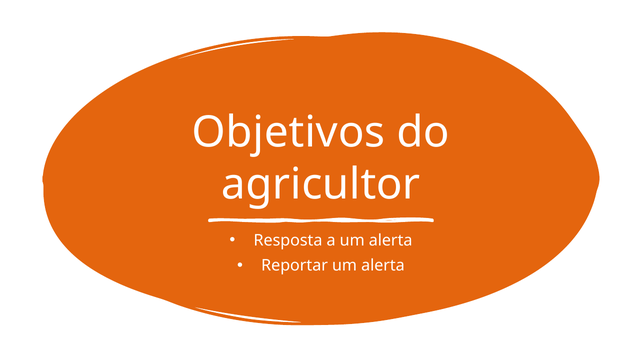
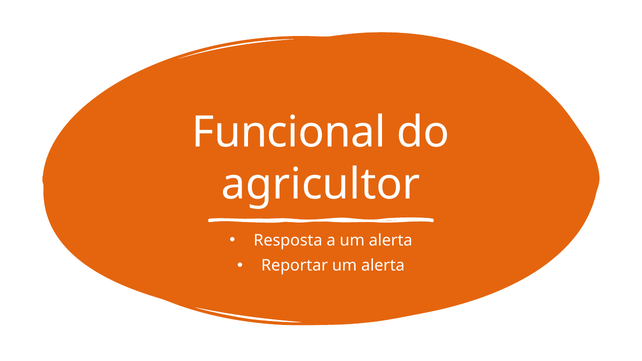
Objetivos: Objetivos -> Funcional (289, 132)
